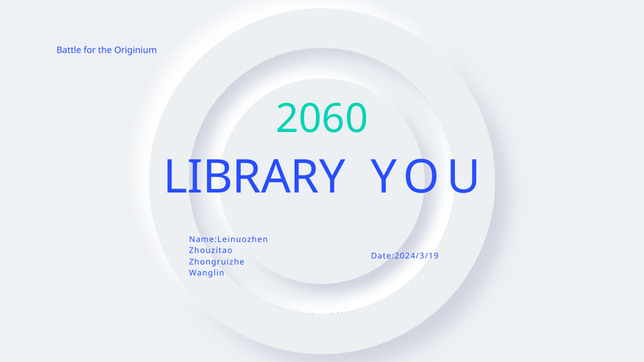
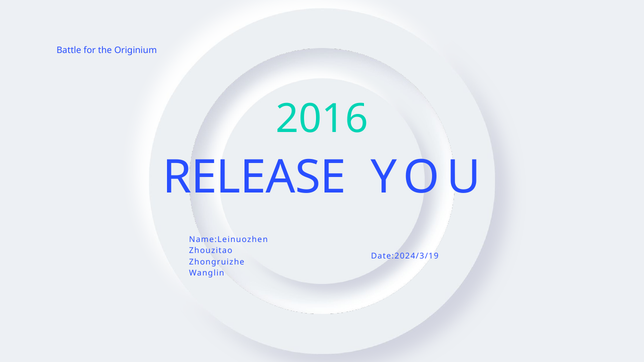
2060: 2060 -> 2016 (322, 119)
LIBRARY: LIBRARY -> RELEASE (254, 177)
